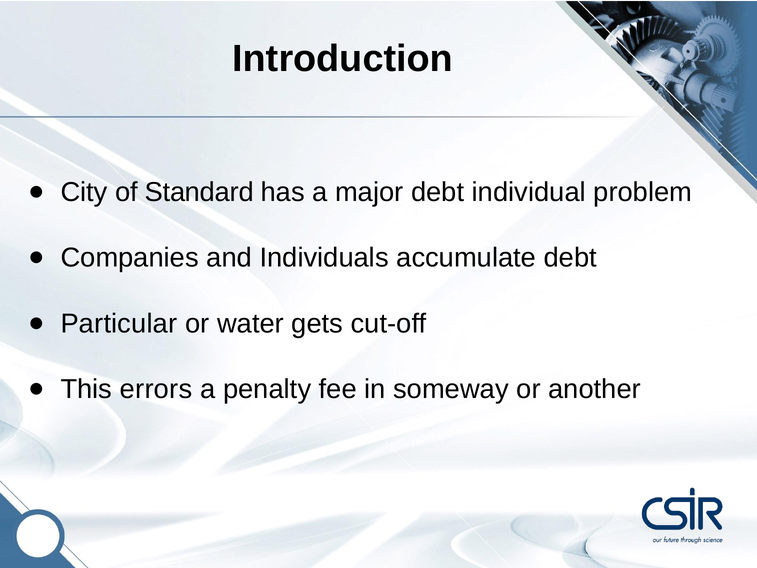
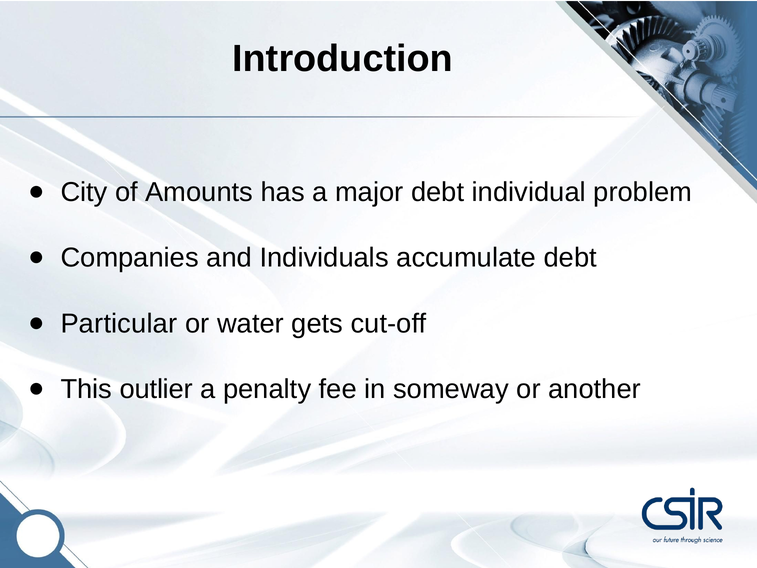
Standard: Standard -> Amounts (199, 192)
errors: errors -> outlier (156, 389)
